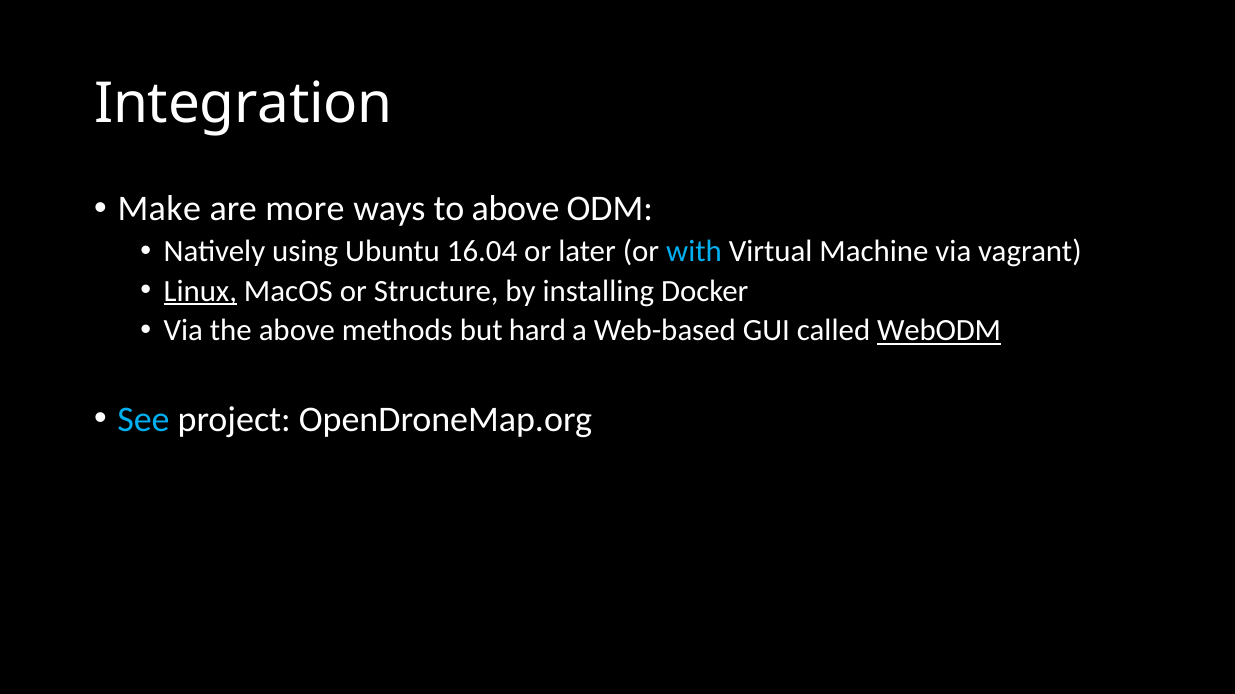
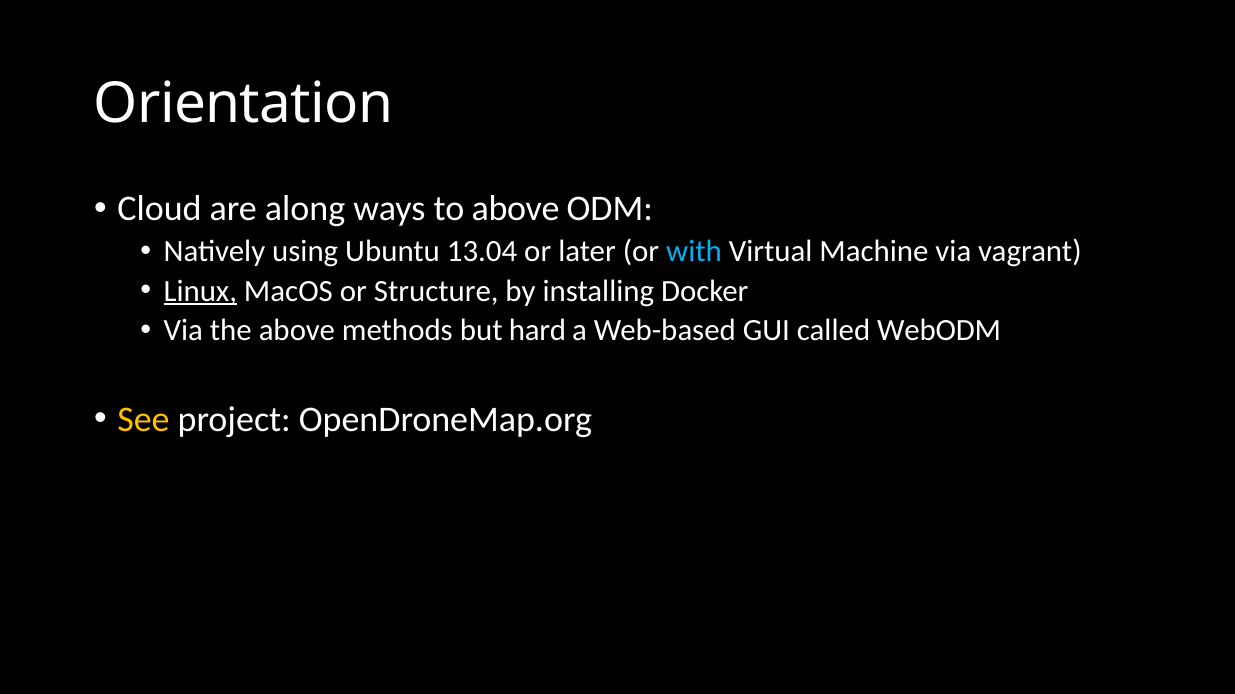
Integration: Integration -> Orientation (244, 104)
Make: Make -> Cloud (159, 209)
more: more -> along (305, 209)
16.04: 16.04 -> 13.04 (482, 251)
WebODM underline: present -> none (939, 331)
See colour: light blue -> yellow (143, 420)
